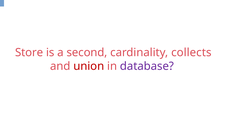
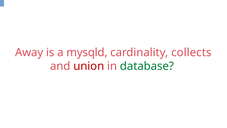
Store: Store -> Away (29, 52)
second: second -> mysqld (87, 52)
database colour: purple -> green (147, 66)
